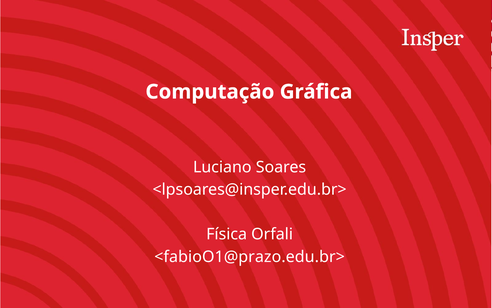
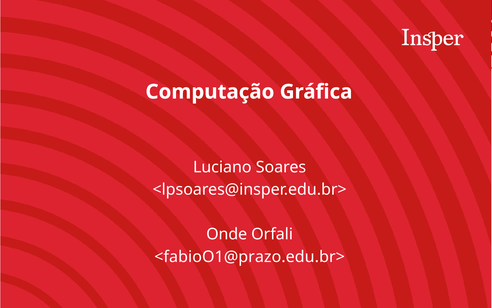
Física: Física -> Onde (227, 234)
